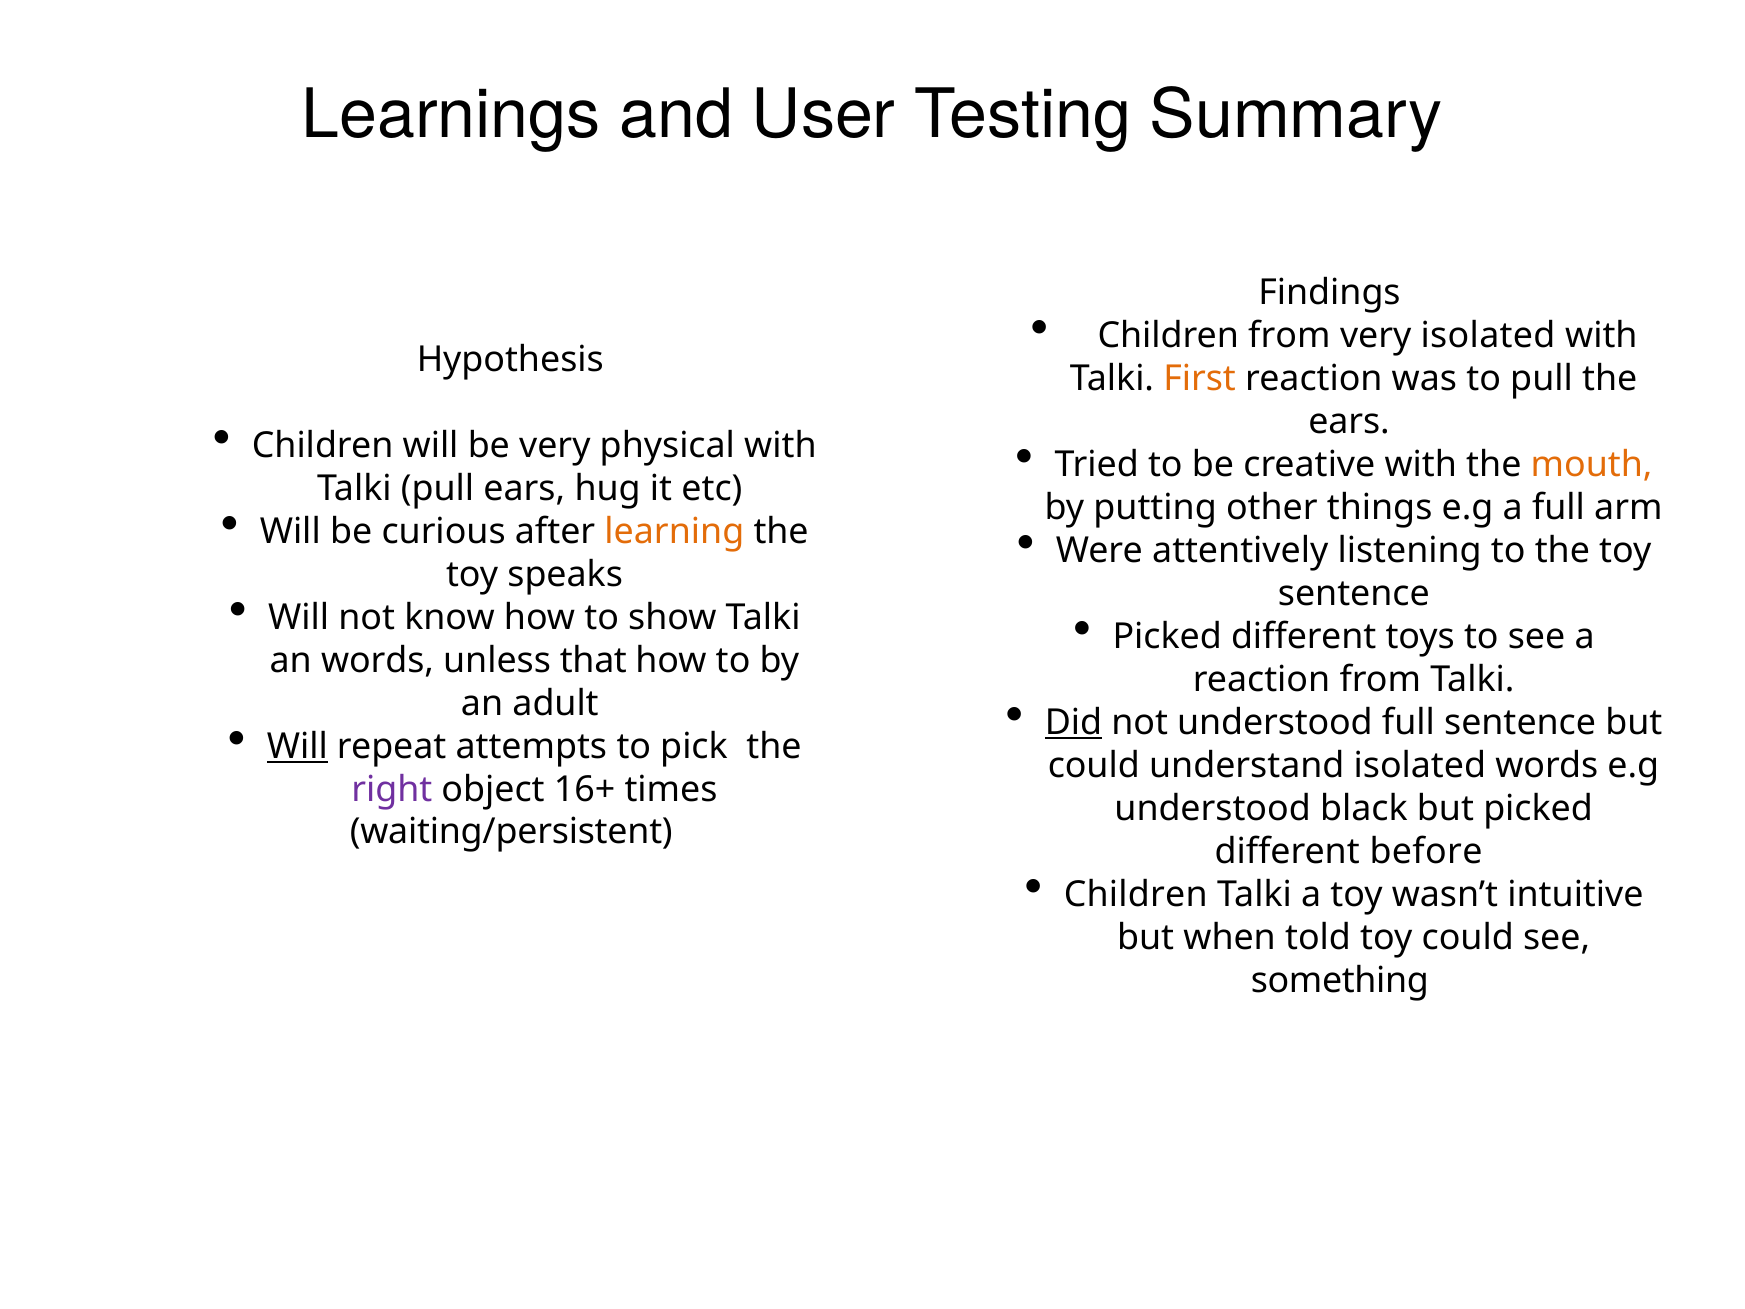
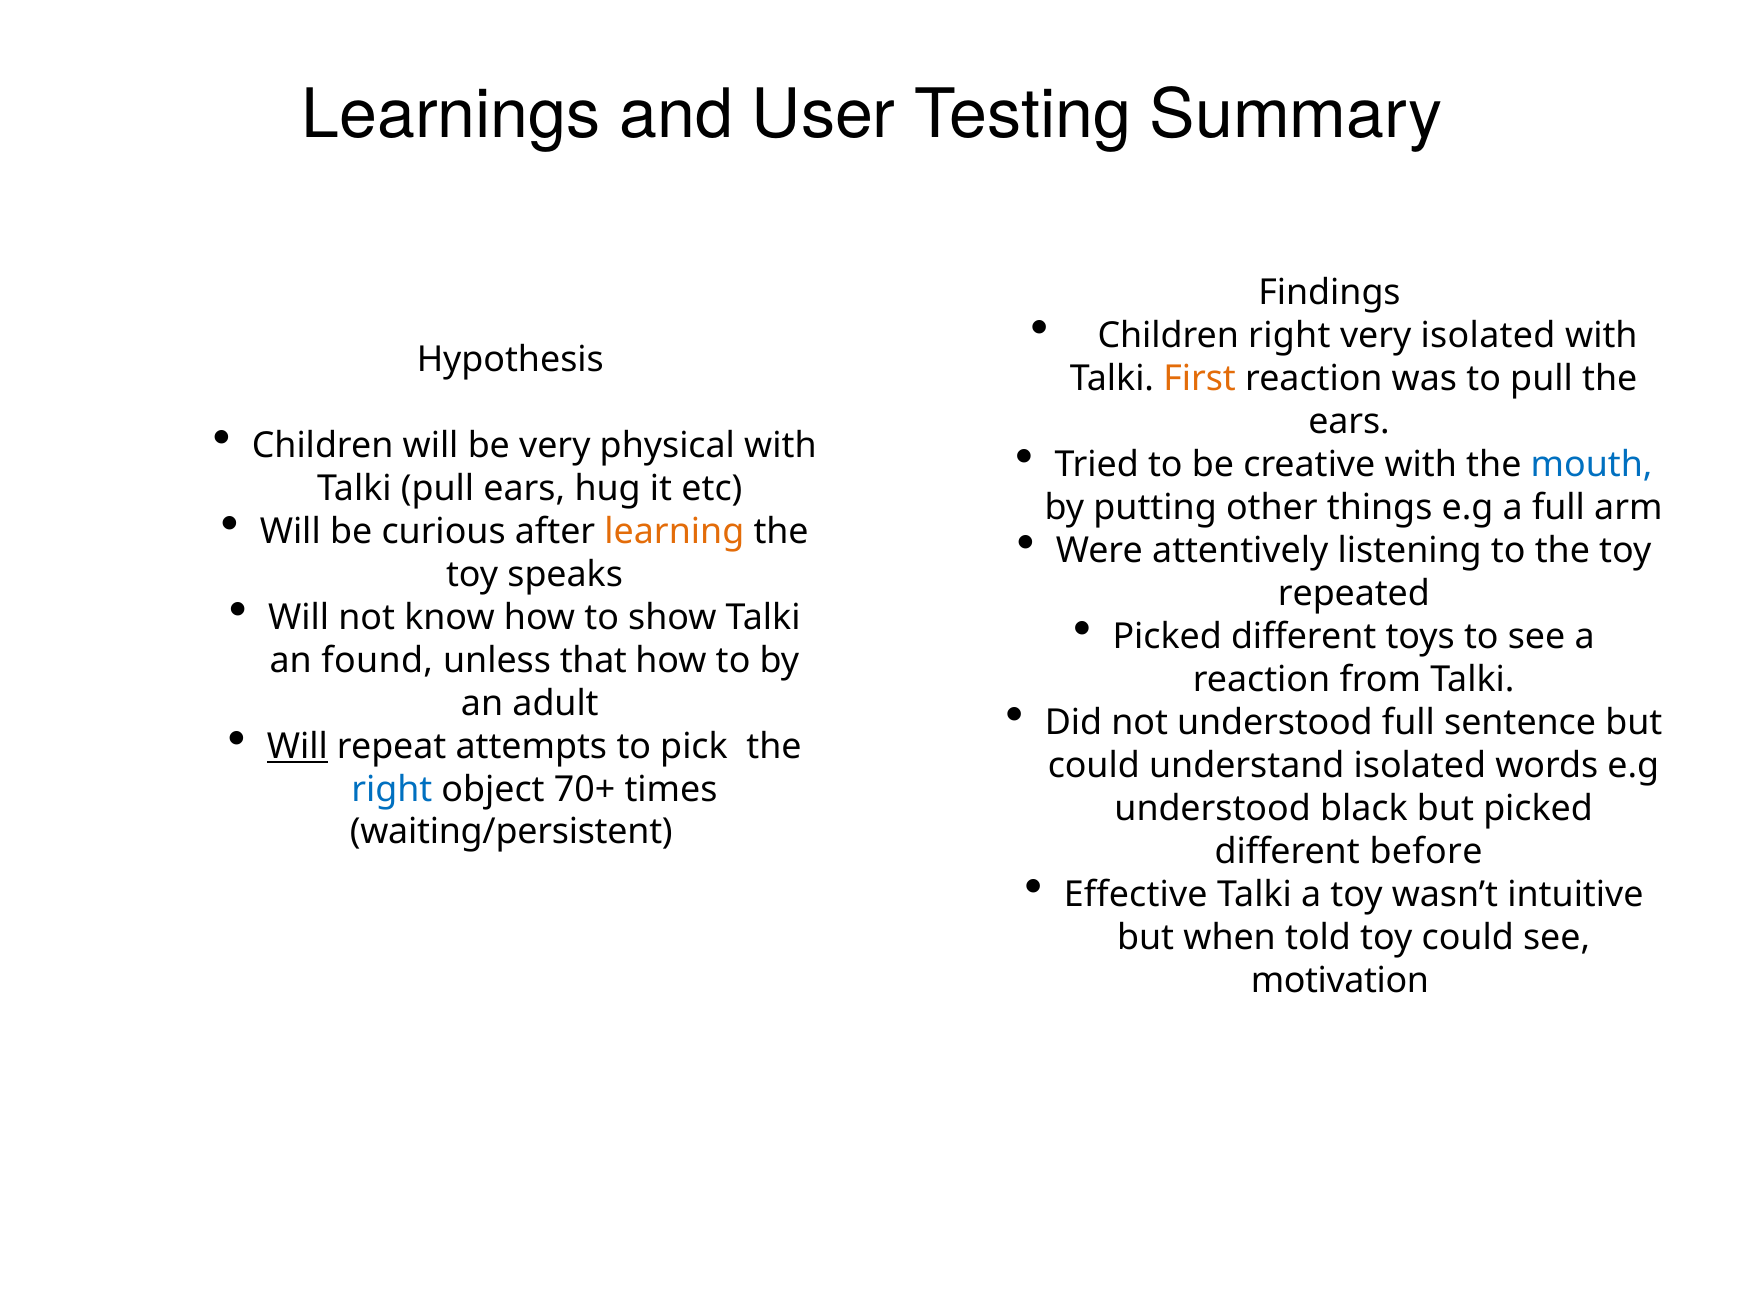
Children from: from -> right (1289, 336)
mouth colour: orange -> blue (1592, 465)
sentence: sentence -> repeated (1354, 594)
an words: words -> found (377, 660)
Did underline: present -> none (1073, 722)
right colour: purple -> blue (392, 789)
16+: 16+ -> 70+ (585, 789)
Children: Children -> Effective (1136, 894)
something: something -> motivation (1340, 980)
